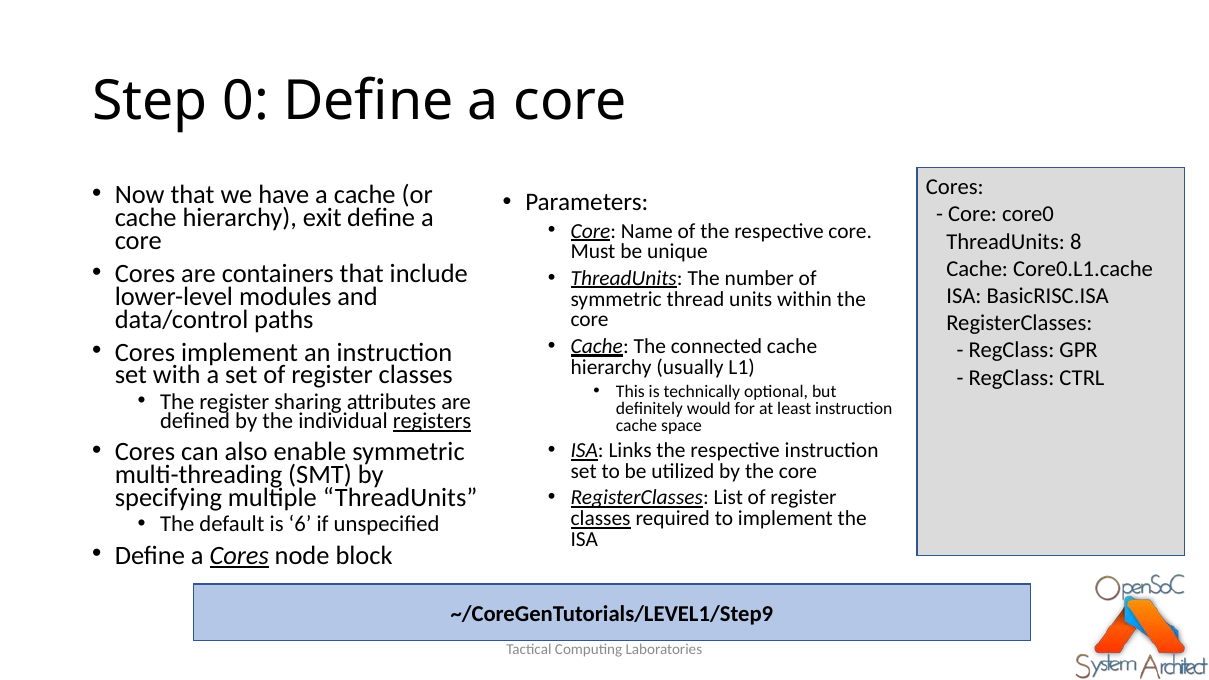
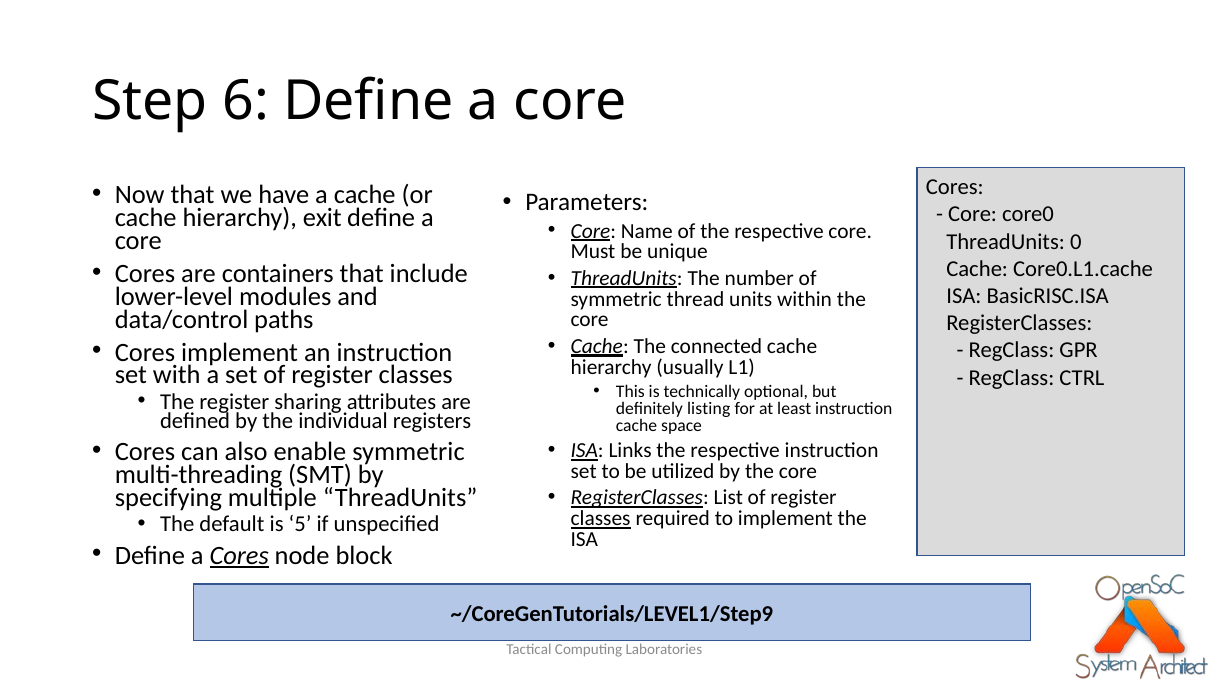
0: 0 -> 6 (246, 102)
8: 8 -> 0 (1076, 242)
would: would -> listing (709, 409)
registers underline: present -> none (432, 421)
6: 6 -> 5 (300, 524)
